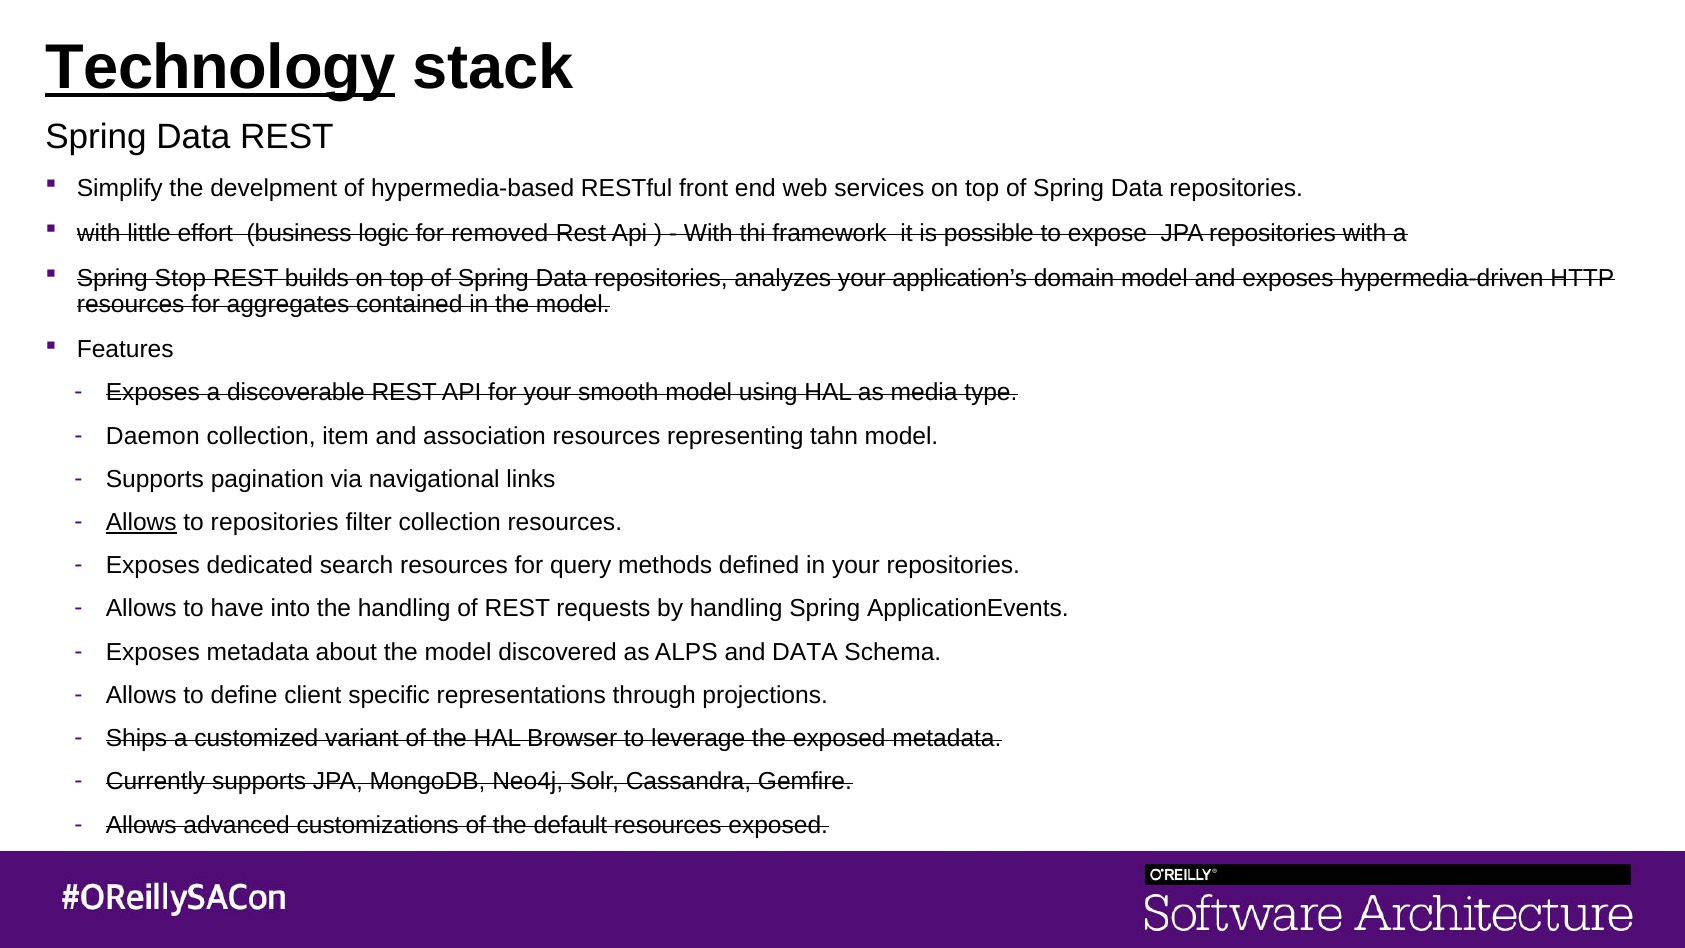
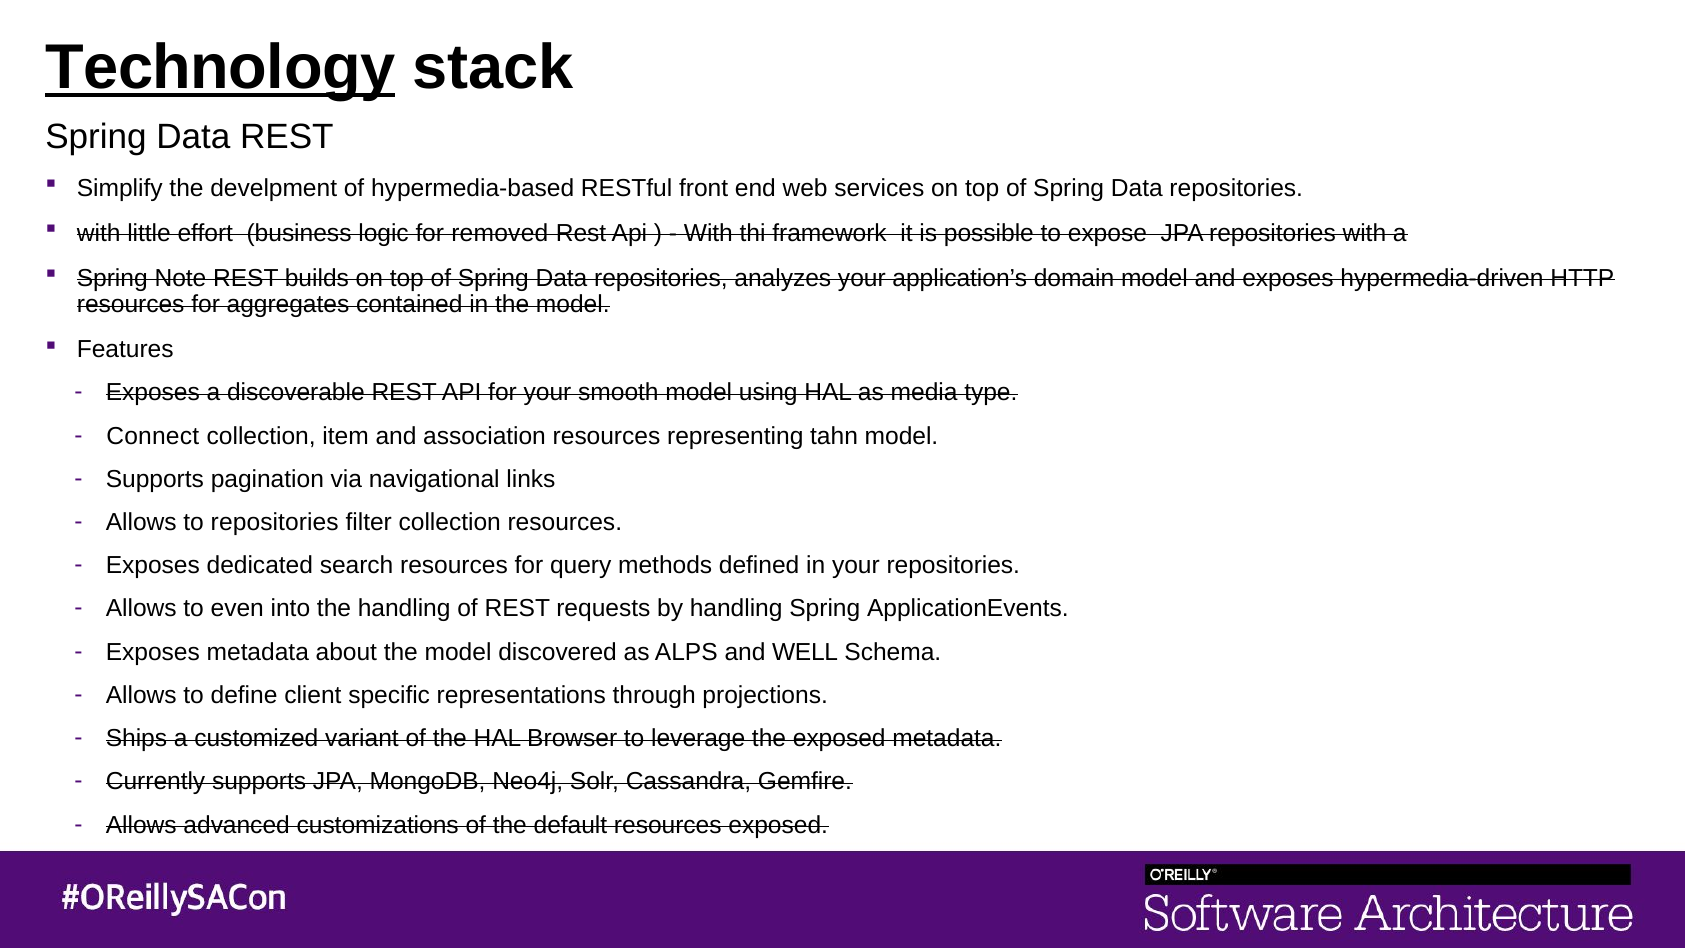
Stop: Stop -> Note (180, 278)
Daemon: Daemon -> Connect (153, 436)
Allows underline: present -> none (141, 522)
have: have -> even (237, 609)
and DATA: DATA -> WELL (805, 652)
